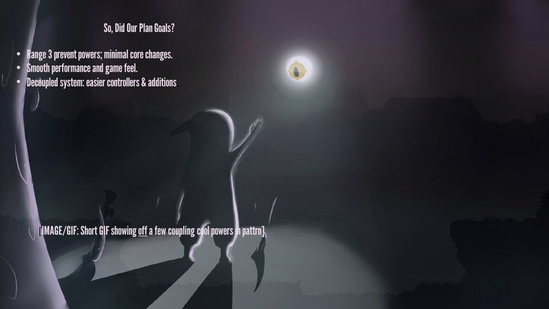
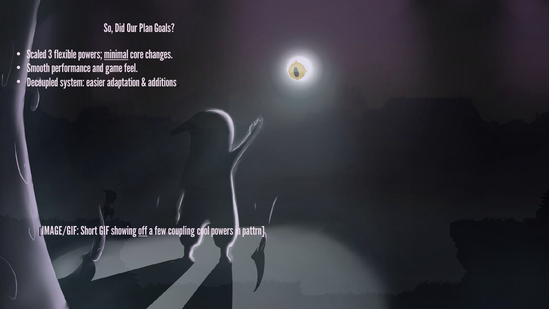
Range: Range -> Scaled (37, 55)
prevent: prevent -> flexible (65, 55)
minimal underline: none -> present (116, 55)
controllers: controllers -> adaptation (123, 82)
